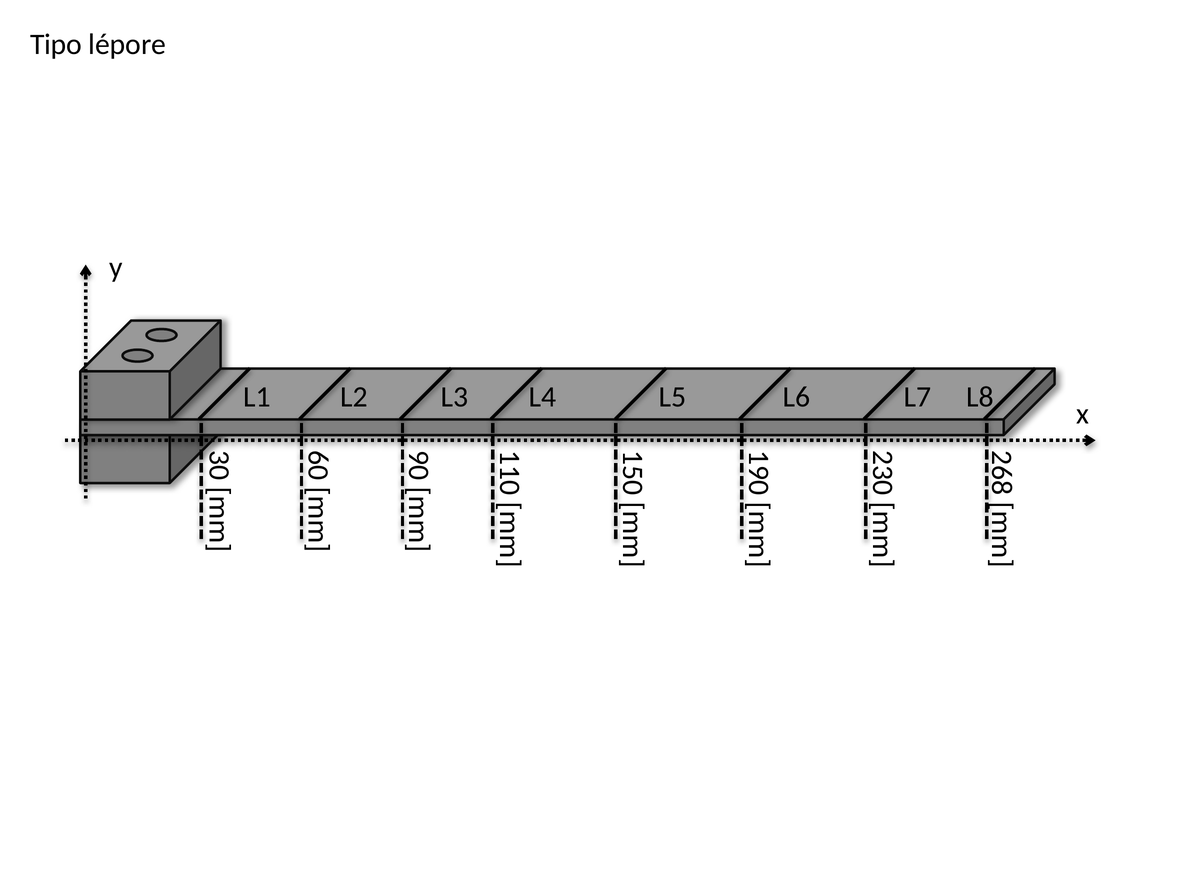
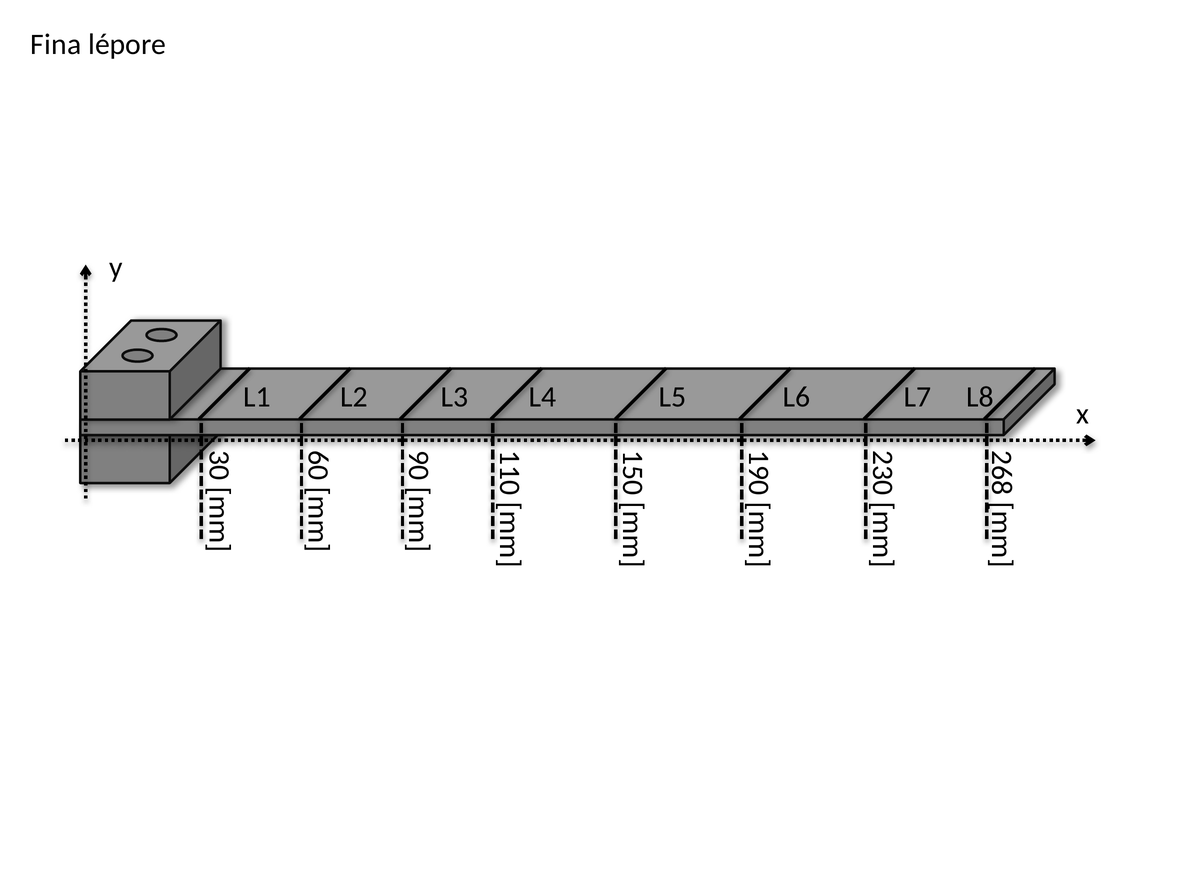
Tipo: Tipo -> Fina (56, 45)
